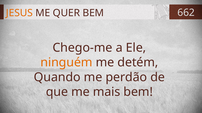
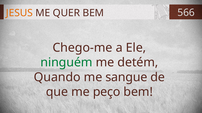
662: 662 -> 566 (186, 13)
ninguém colour: orange -> green (66, 63)
perdão: perdão -> sangue (126, 78)
mais: mais -> peço (107, 92)
